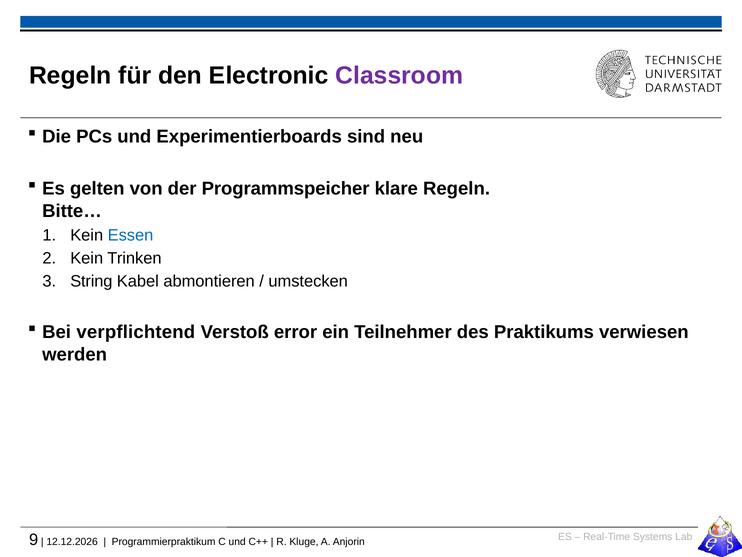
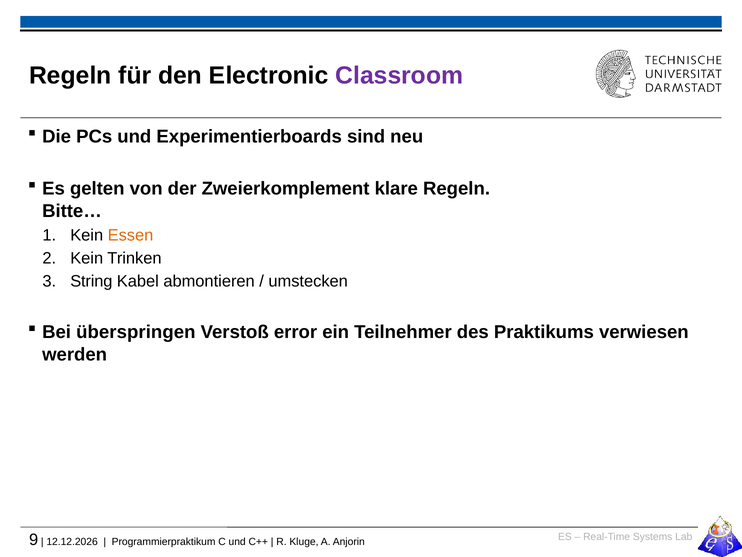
Programmspeicher: Programmspeicher -> Zweierkomplement (286, 189)
Essen colour: blue -> orange (131, 235)
verpflichtend: verpflichtend -> überspringen (136, 332)
